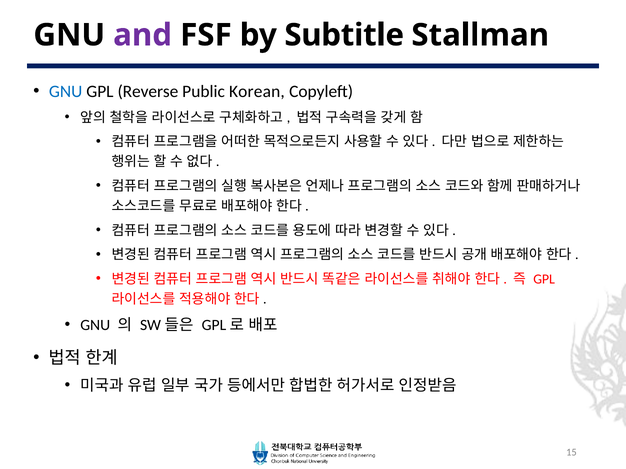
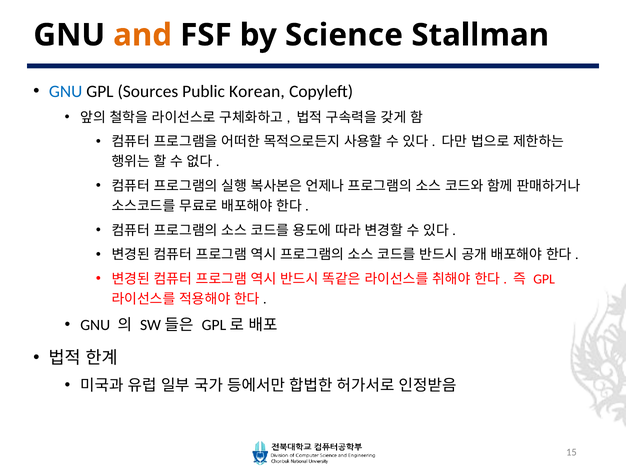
and colour: purple -> orange (143, 35)
Subtitle: Subtitle -> Science (344, 35)
Reverse: Reverse -> Sources (148, 91)
